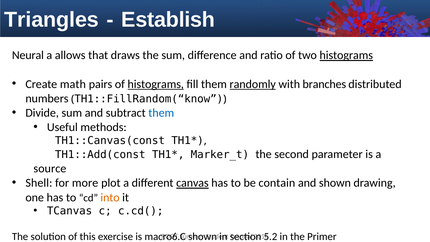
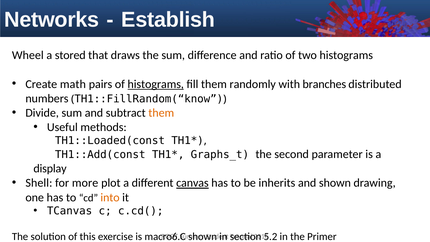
Triangles: Triangles -> Networks (52, 20)
Neural: Neural -> Wheel (28, 55)
allows: allows -> stored (70, 55)
histograms underline: present -> none (346, 55)
randomly underline: present -> none (253, 84)
them colour: blue -> orange (161, 113)
TH1::Canvas(const: TH1::Canvas(const -> TH1::Loaded(const (110, 141)
Marker_t: Marker_t -> Graphs_t (220, 155)
source: source -> display (50, 169)
contain: contain -> inherits (277, 183)
